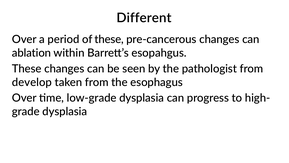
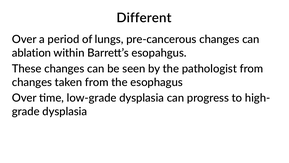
of these: these -> lungs (109, 39)
develop: develop -> changes (32, 82)
